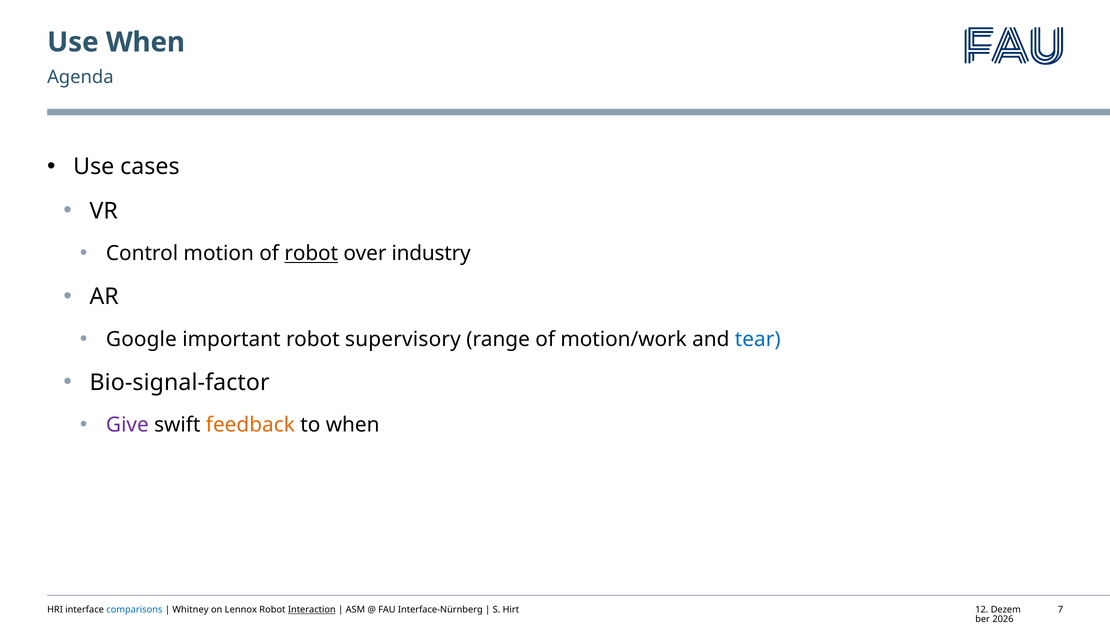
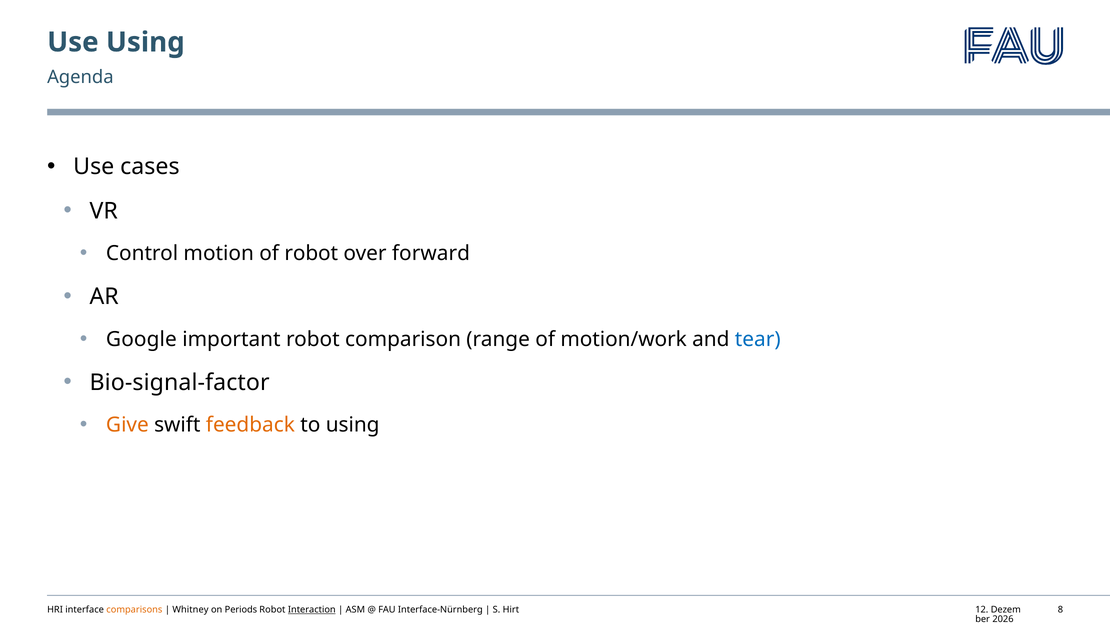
Use When: When -> Using (145, 42)
robot underline: present -> none (311, 254)
industry: industry -> forward (431, 254)
supervisory: supervisory -> comparison (403, 340)
Give colour: purple -> orange (127, 425)
to when: when -> using (353, 425)
comparisons colour: blue -> orange (134, 610)
Lennox: Lennox -> Periods (241, 610)
7: 7 -> 8 (1060, 610)
